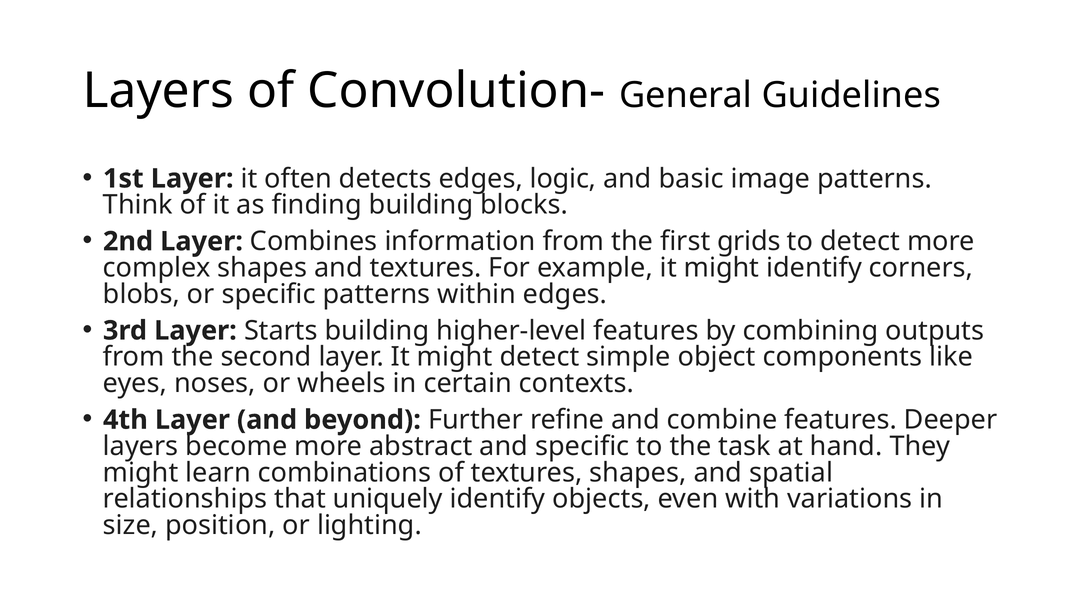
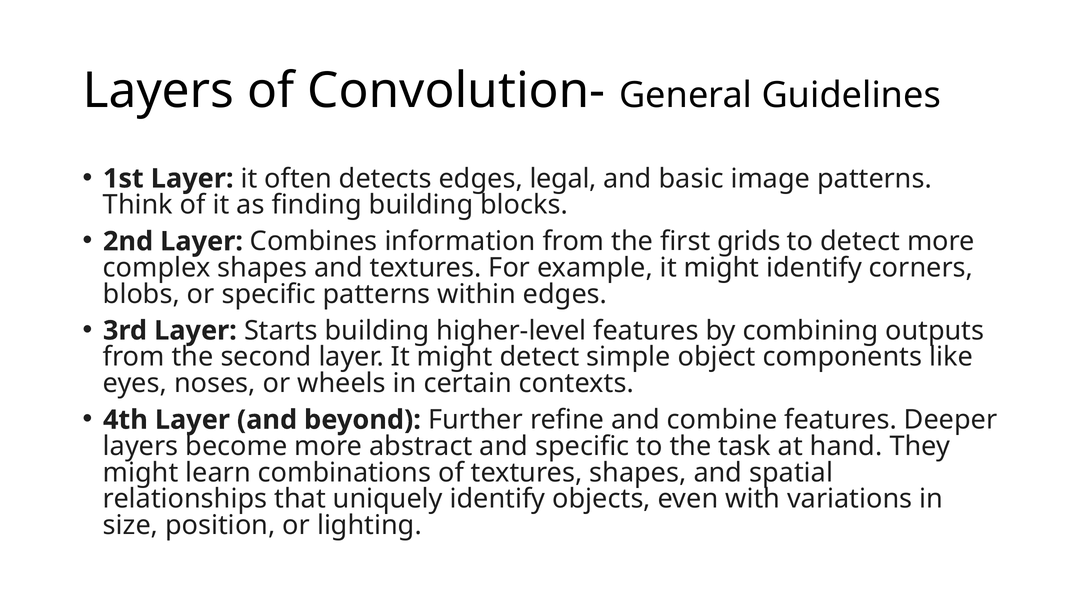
logic: logic -> legal (563, 178)
